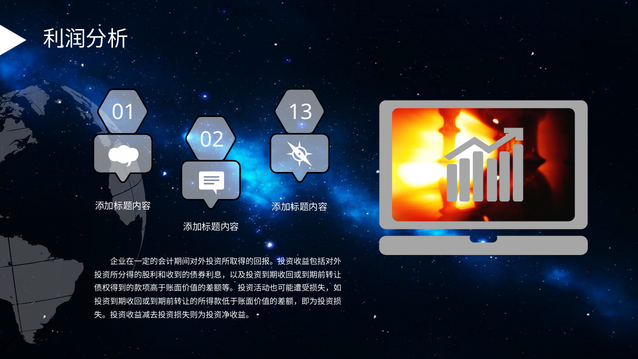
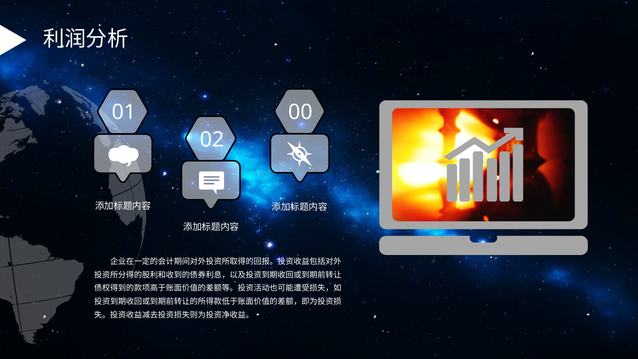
13: 13 -> 00 (300, 112)
